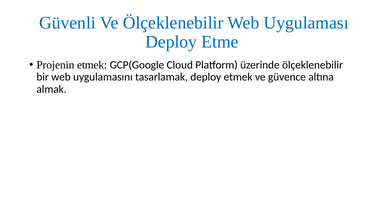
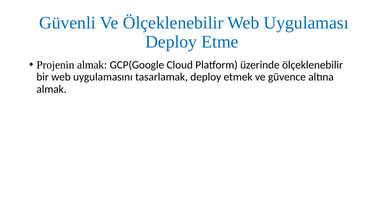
Projenin etmek: etmek -> almak (92, 65)
